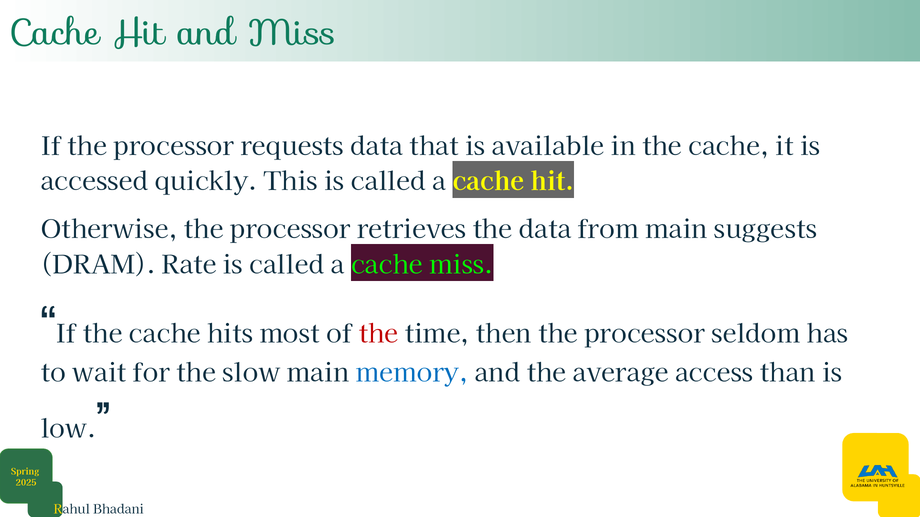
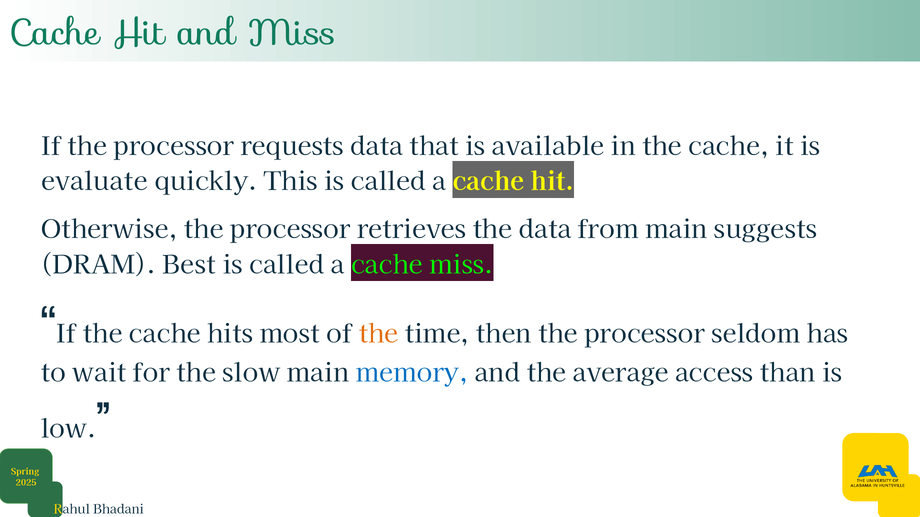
accessed: accessed -> evaluate (94, 182)
Rate: Rate -> Best (189, 265)
the colour: red -> orange (378, 335)
